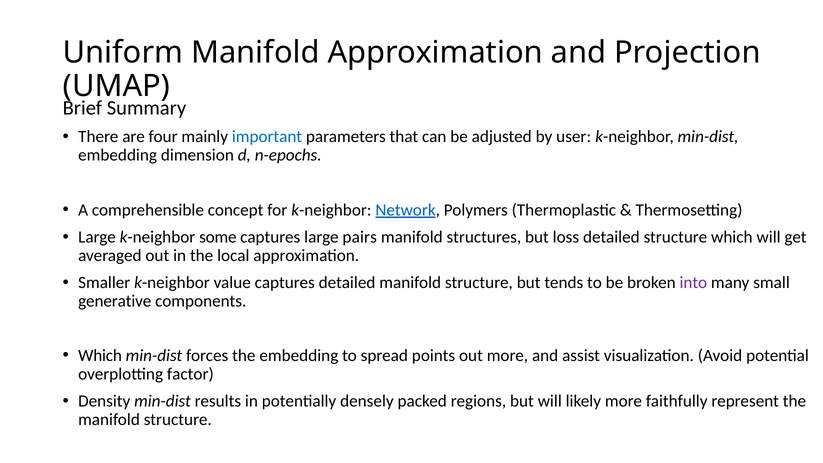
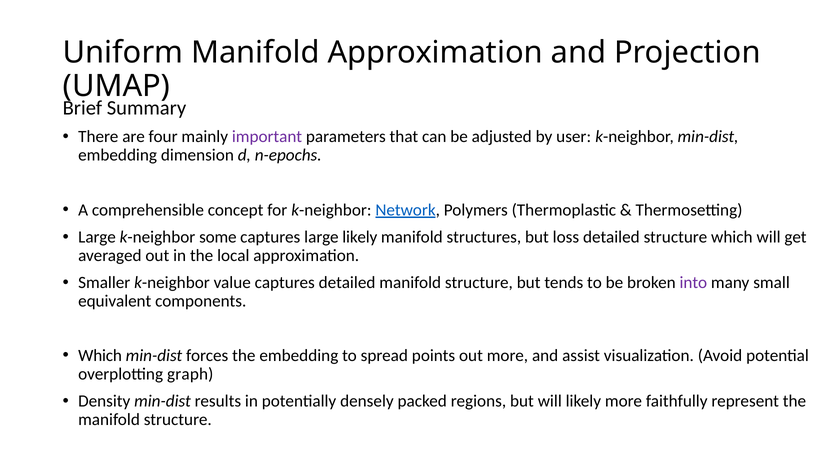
important colour: blue -> purple (267, 137)
large pairs: pairs -> likely (360, 237)
generative: generative -> equivalent (115, 301)
factor: factor -> graph (190, 374)
